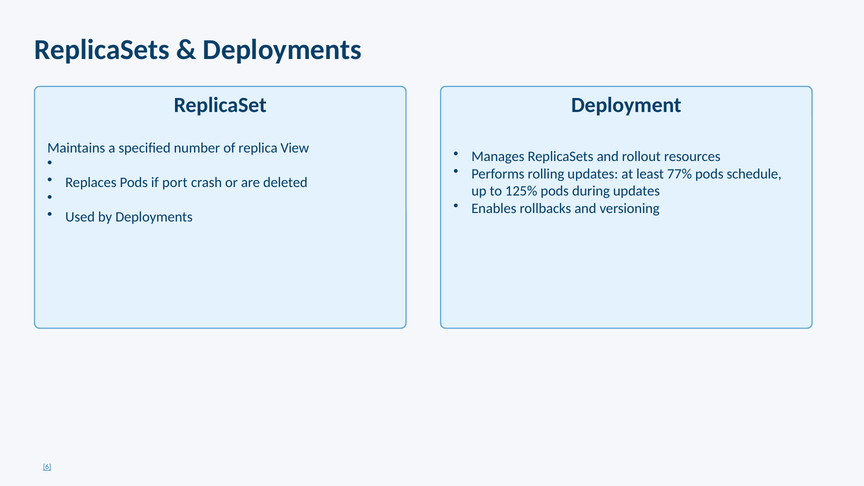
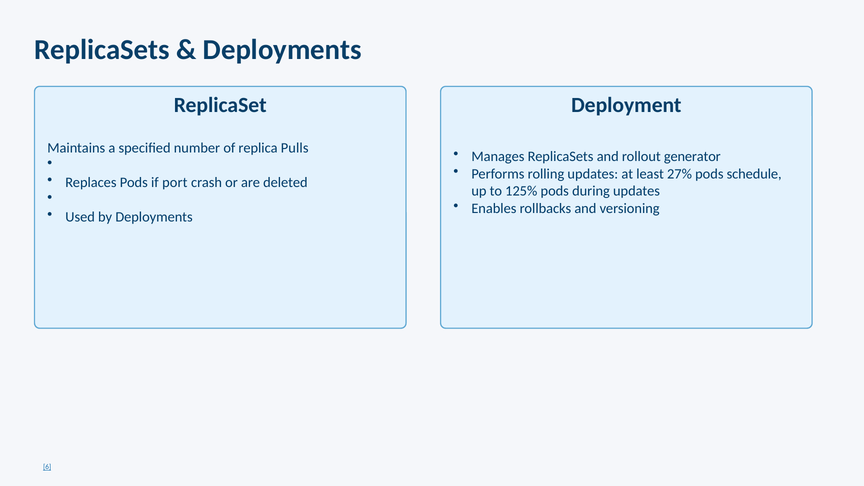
View: View -> Pulls (295, 148)
resources: resources -> generator (692, 156)
77%: 77% -> 27% (679, 174)
